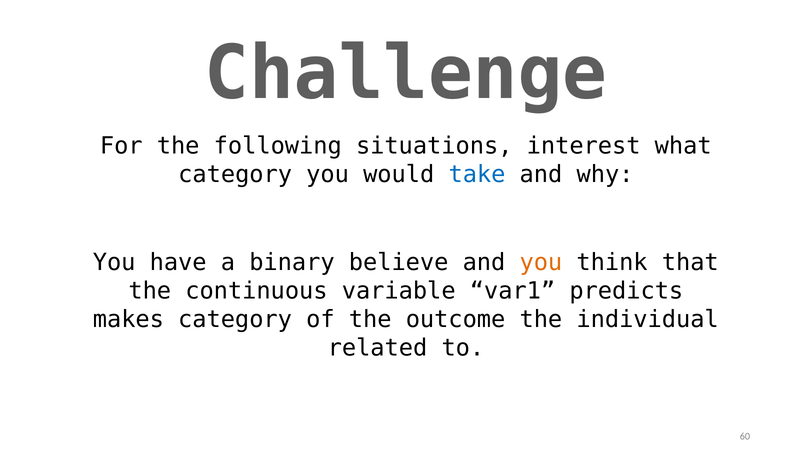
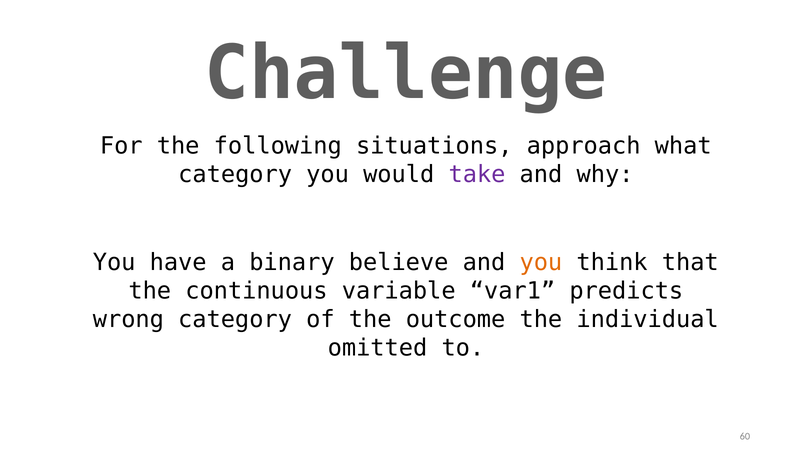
interest: interest -> approach (584, 146)
take colour: blue -> purple (477, 174)
makes: makes -> wrong (128, 319)
related: related -> omitted (378, 347)
